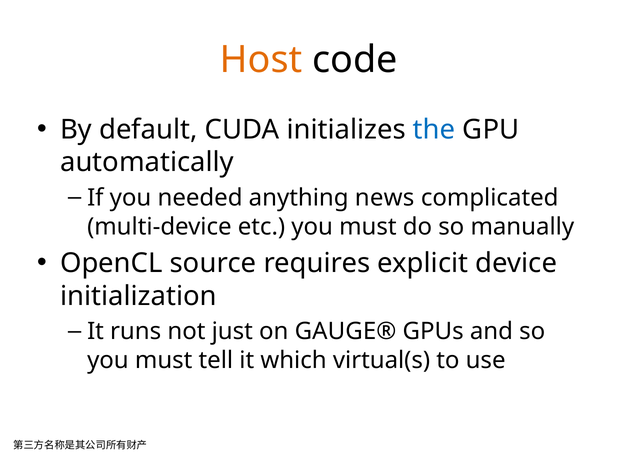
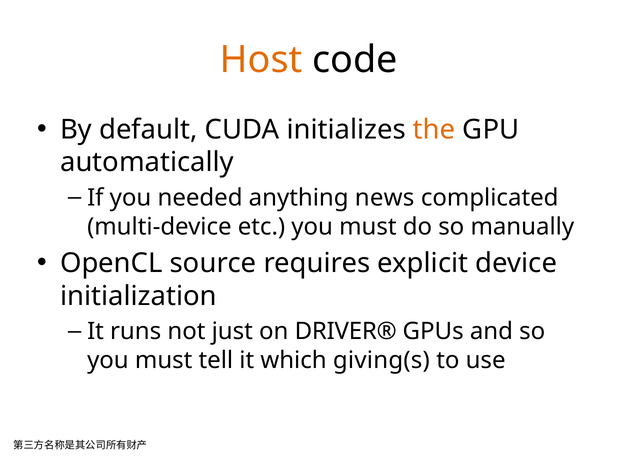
the colour: blue -> orange (434, 130)
GAUGE®: GAUGE® -> DRIVER® (346, 332)
virtual(s: virtual(s -> giving(s (381, 361)
